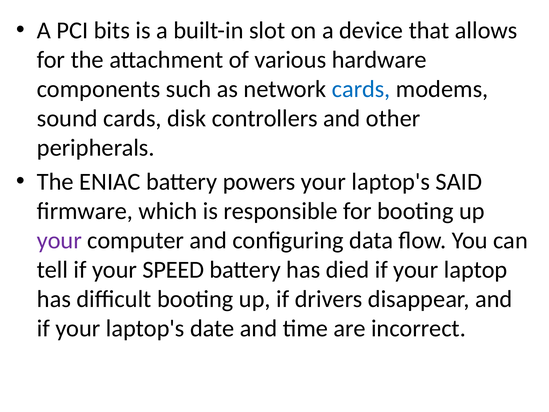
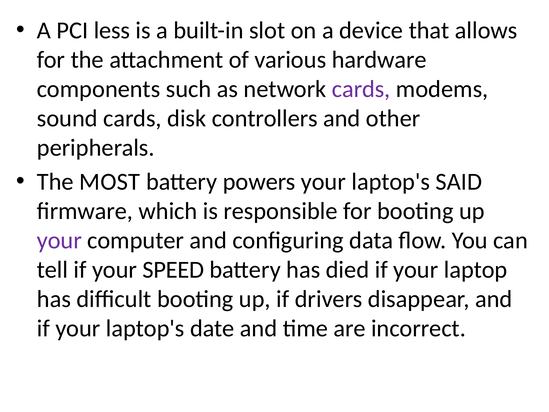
bits: bits -> less (112, 30)
cards colour: blue -> purple (361, 89)
ENIAC: ENIAC -> MOST (110, 182)
